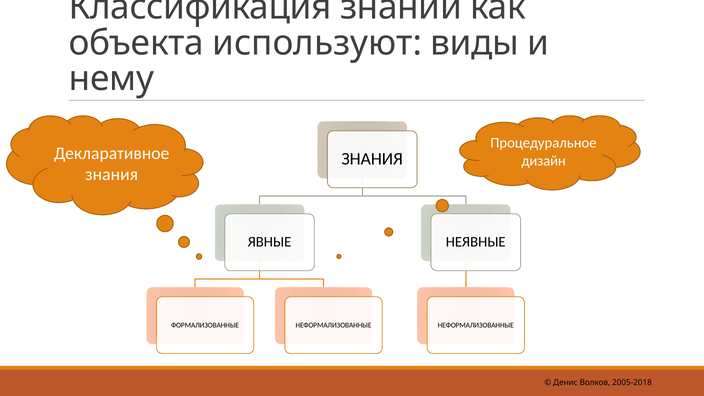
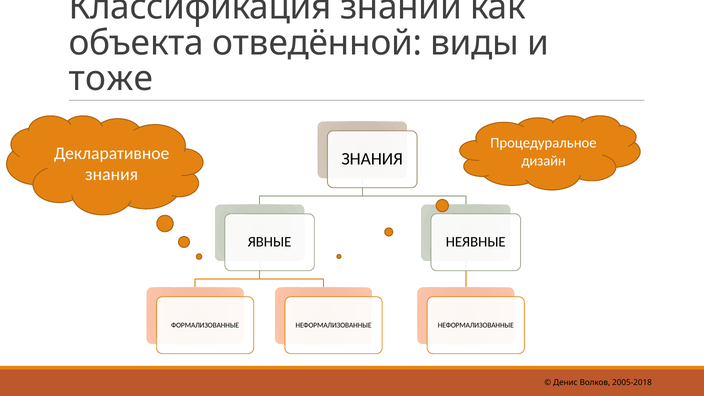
используют: используют -> отведённой (317, 43)
нему: нему -> тоже (111, 79)
